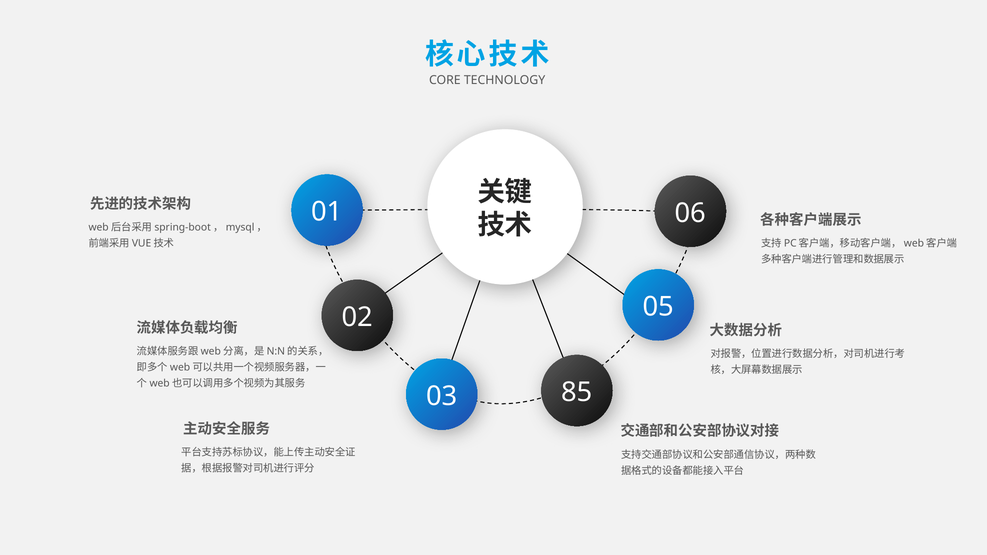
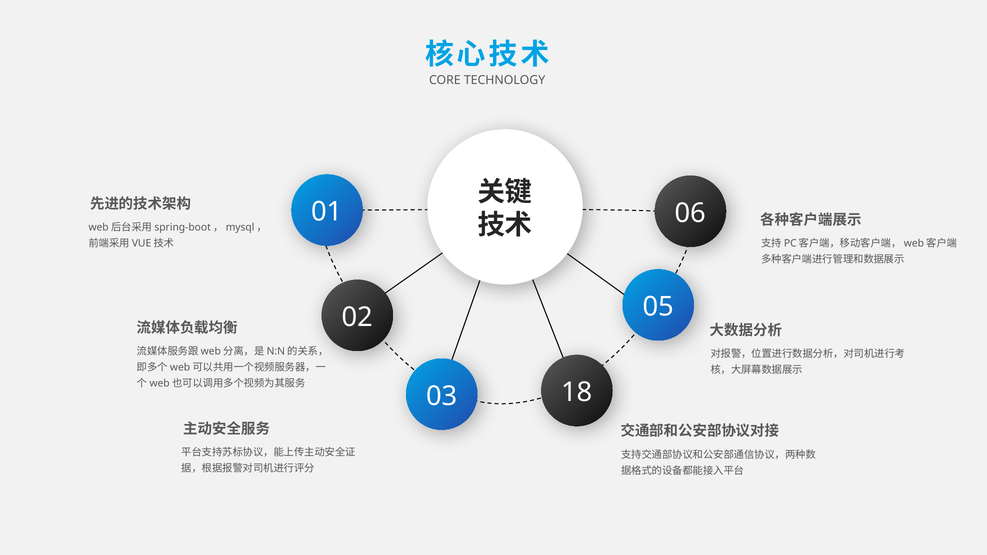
85: 85 -> 18 (577, 393)
